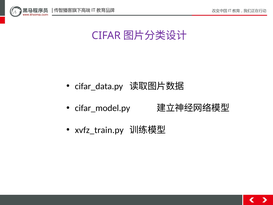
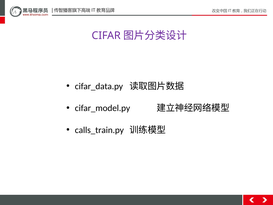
xvfz_train.py: xvfz_train.py -> calls_train.py (99, 130)
